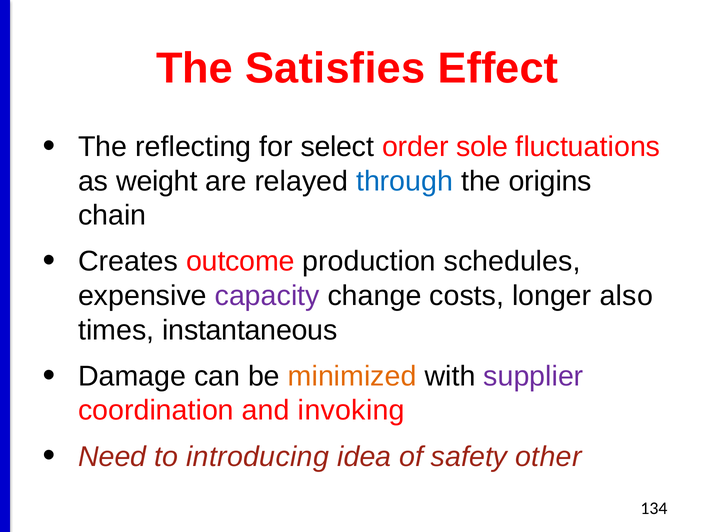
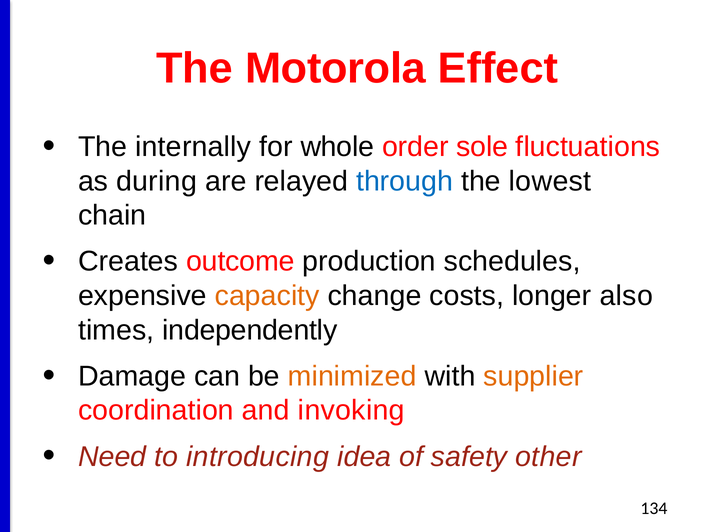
Satisfies: Satisfies -> Motorola (336, 69)
reflecting: reflecting -> internally (193, 147)
select: select -> whole (337, 147)
weight: weight -> during (157, 181)
origins: origins -> lowest (550, 181)
capacity colour: purple -> orange (267, 296)
instantaneous: instantaneous -> independently (250, 330)
supplier colour: purple -> orange (533, 377)
